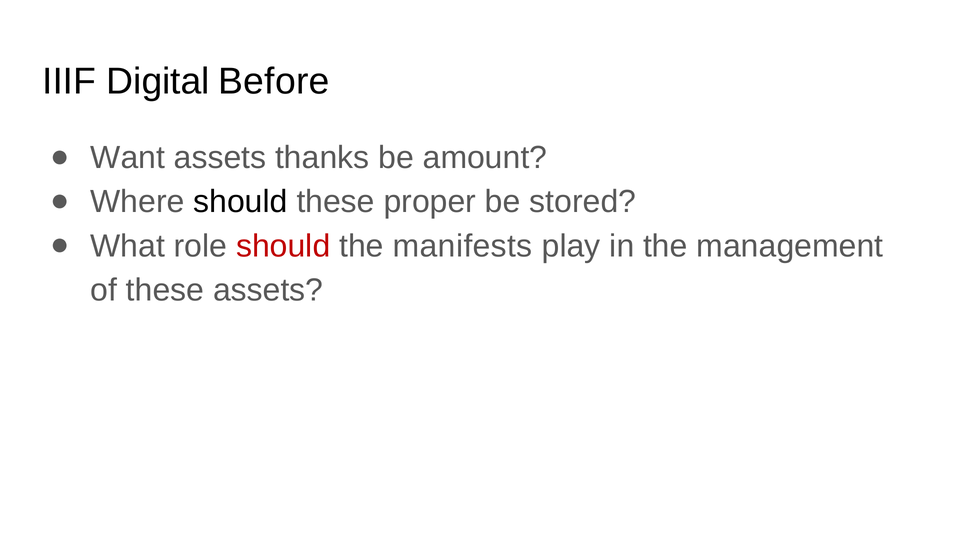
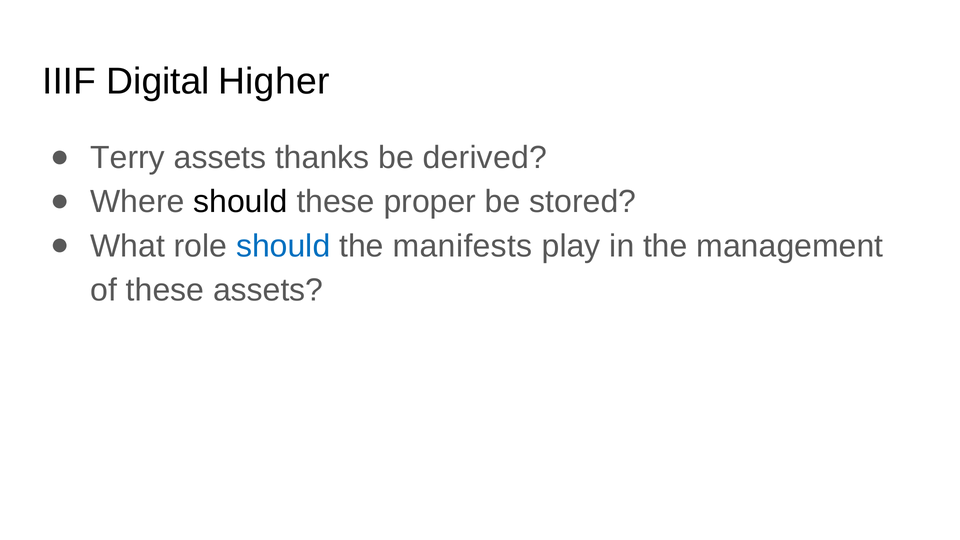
Before: Before -> Higher (274, 81)
Want: Want -> Terry (128, 158)
amount: amount -> derived (485, 158)
should colour: red -> blue (283, 246)
